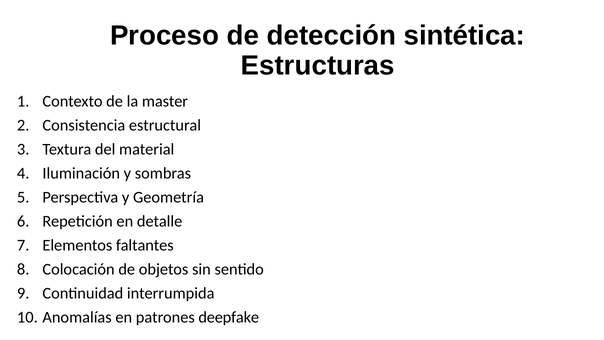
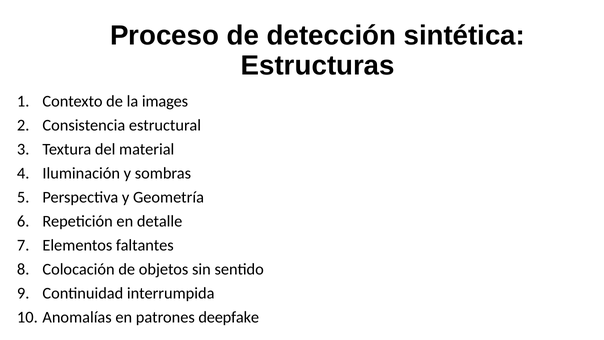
master: master -> images (165, 101)
